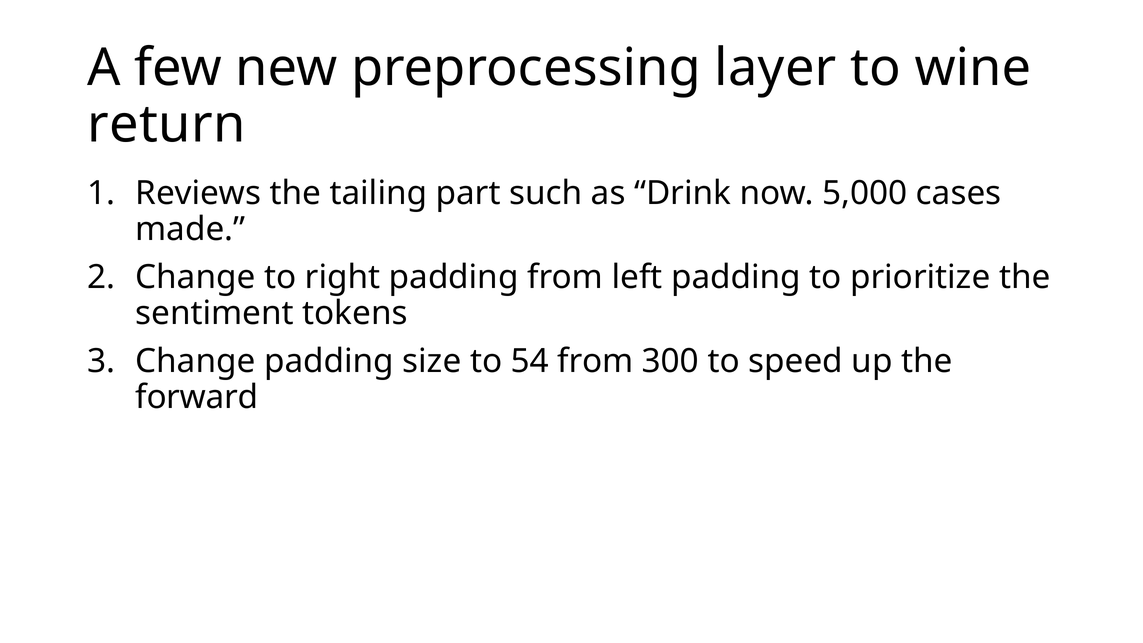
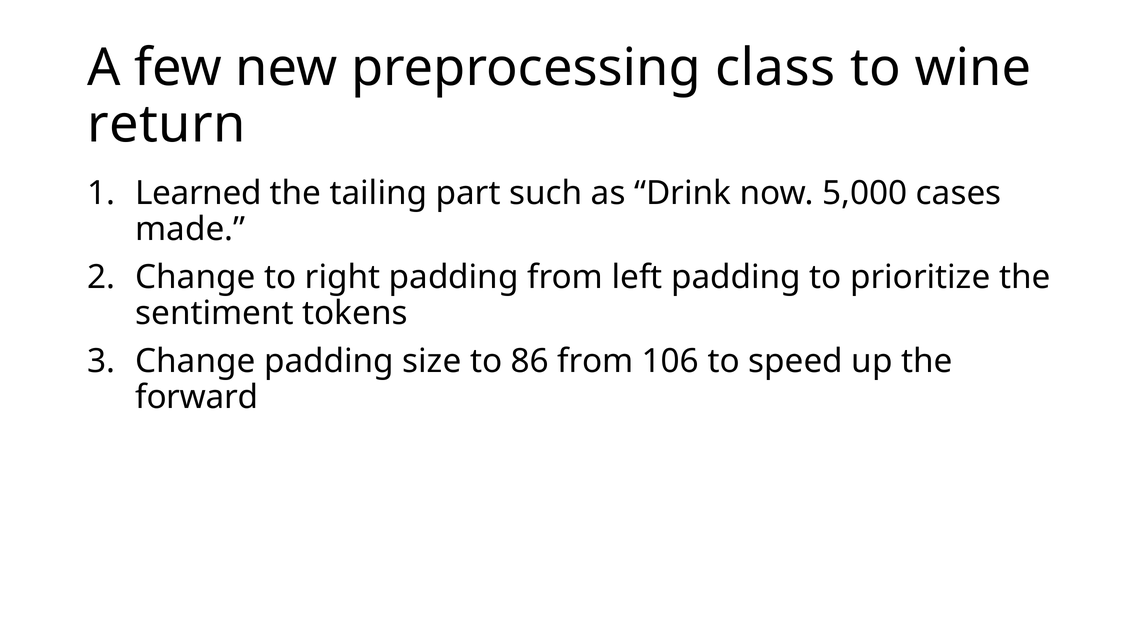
layer: layer -> class (775, 68)
Reviews: Reviews -> Learned (198, 193)
54: 54 -> 86 (530, 361)
300: 300 -> 106 (670, 361)
